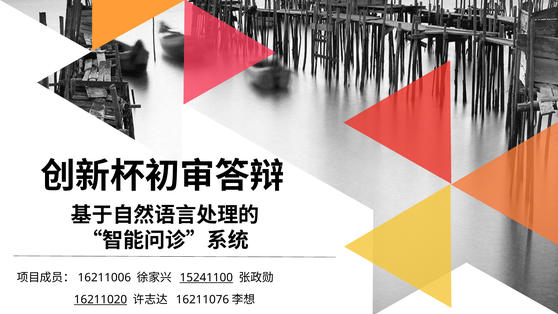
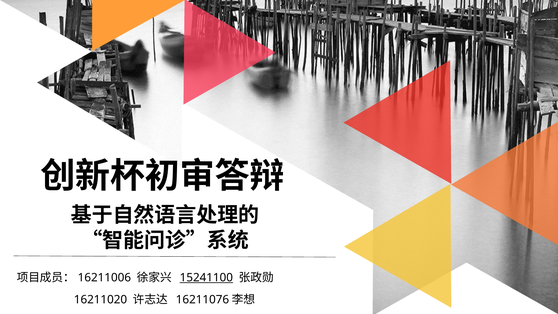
16211020 underline: present -> none (100, 300)
